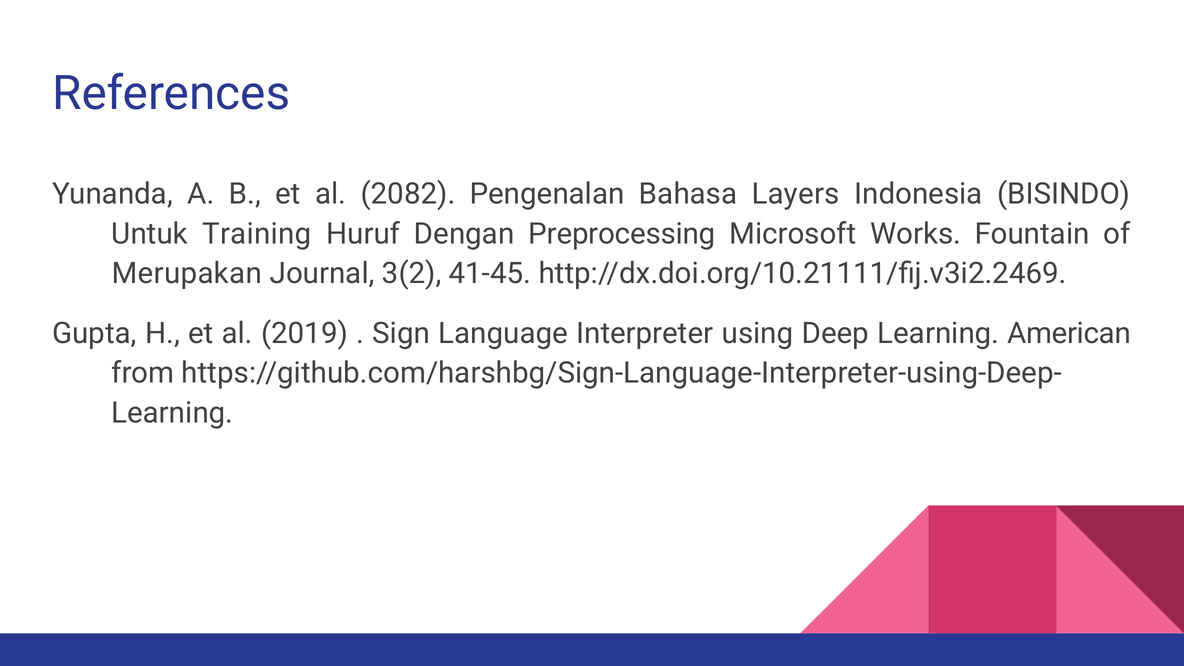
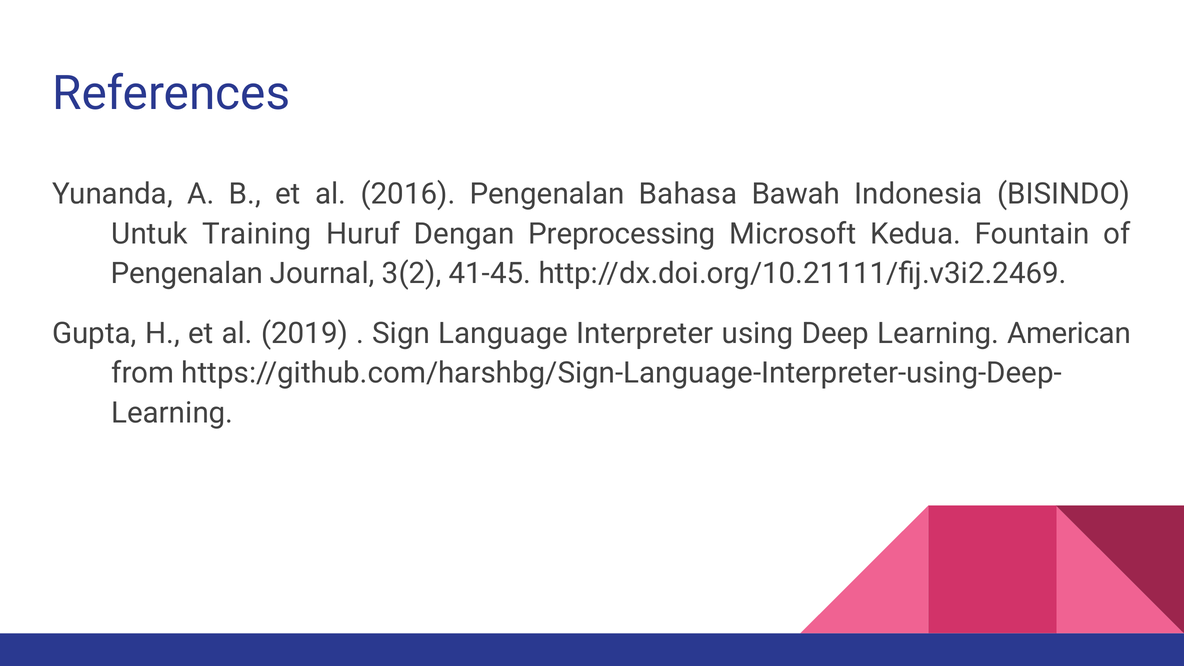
2082: 2082 -> 2016 (408, 194)
Layers: Layers -> Bawah (796, 194)
Works: Works -> Kedua (916, 234)
Merupakan: Merupakan -> Pengenalan (187, 274)
